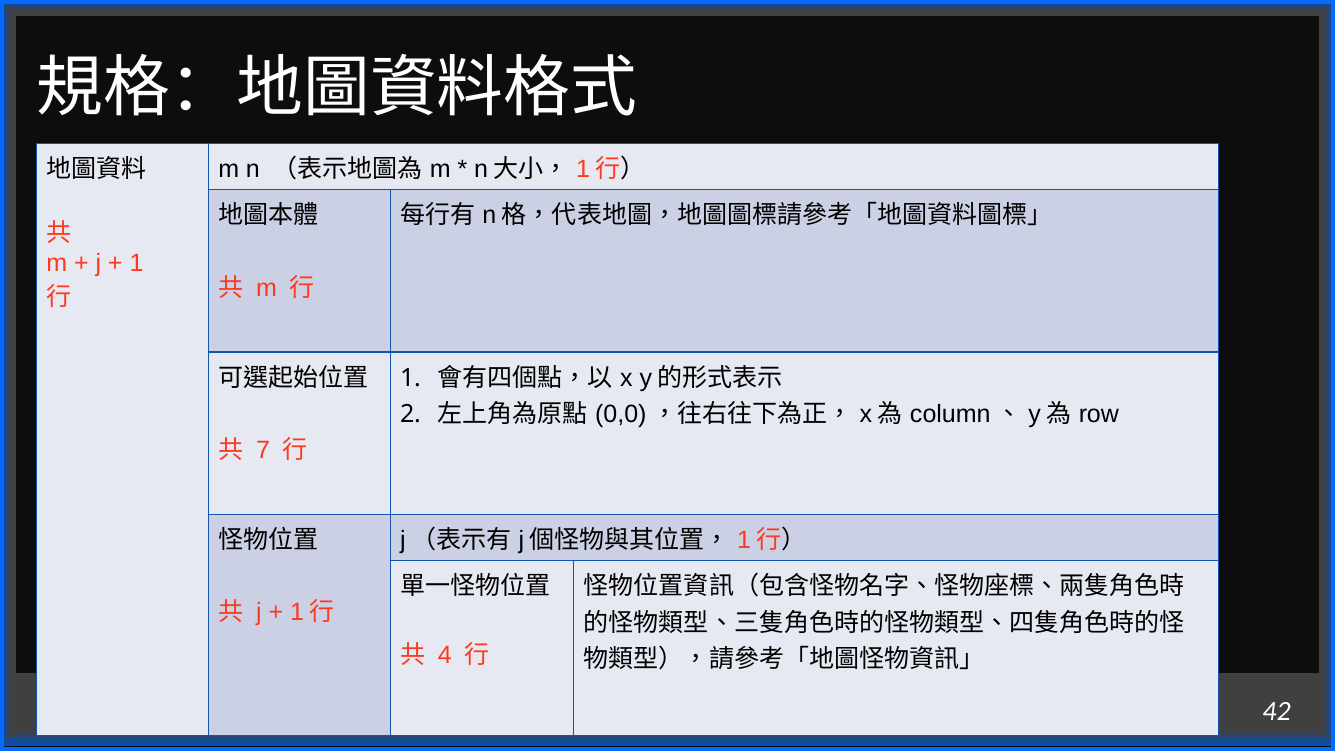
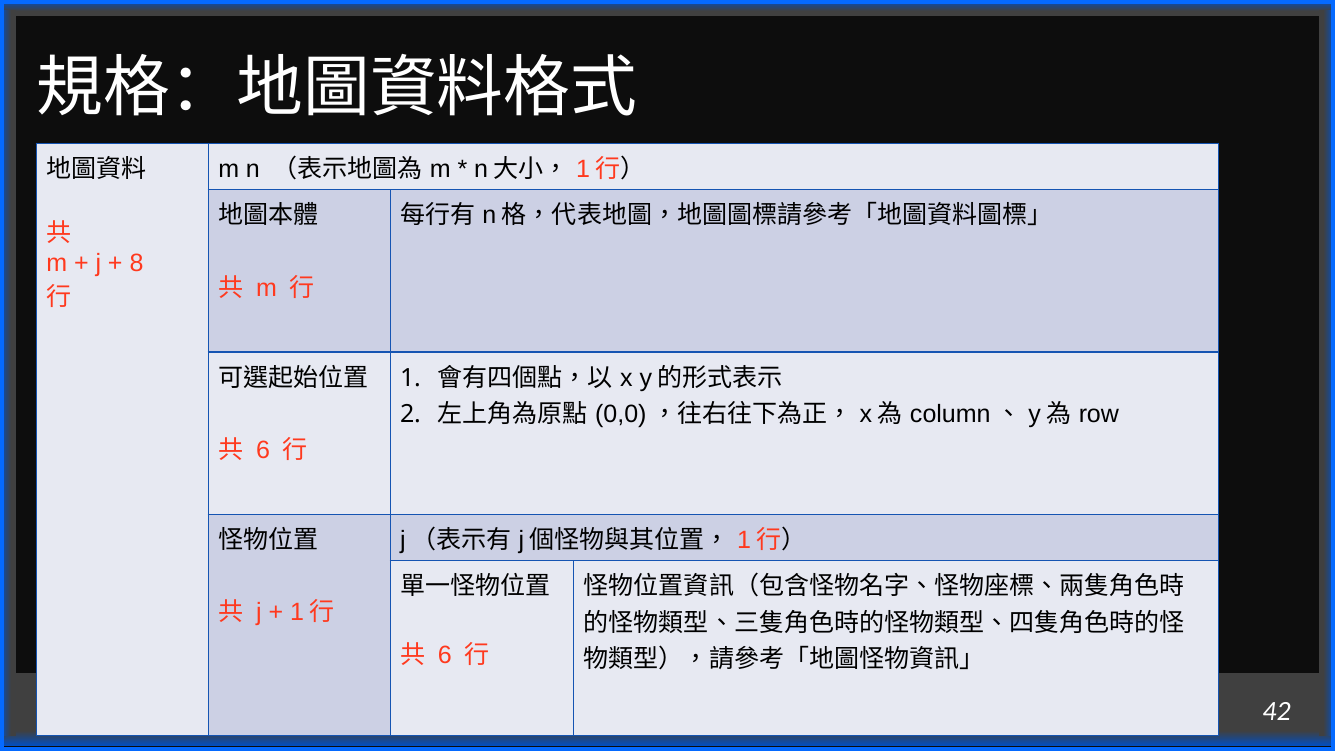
1: 1 -> 8 (137, 263)
7: 7 -> 6 (263, 450)
4: 4 -> 6 (445, 655)
